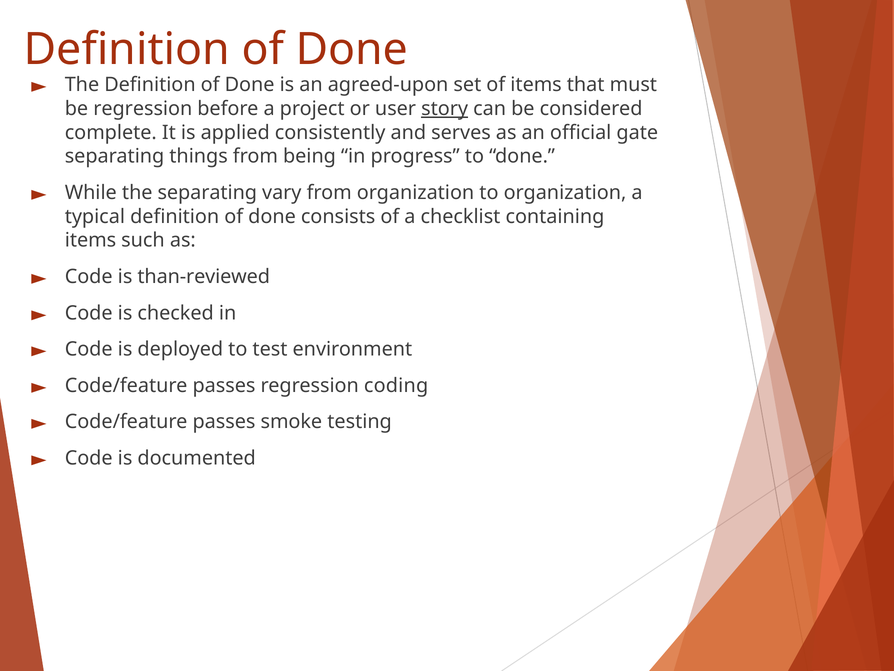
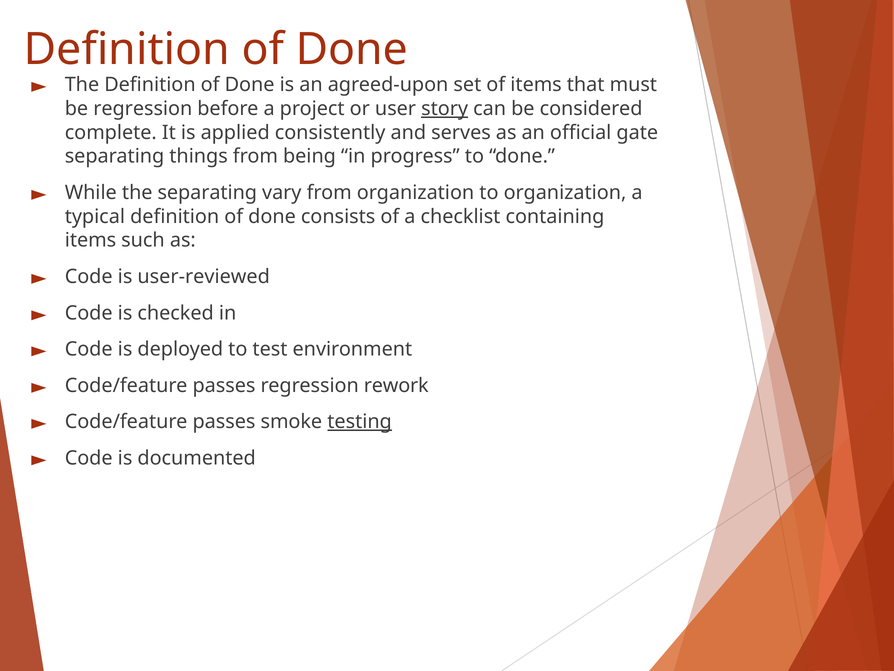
than-reviewed: than-reviewed -> user-reviewed (204, 276)
coding: coding -> rework (396, 385)
testing underline: none -> present (360, 421)
